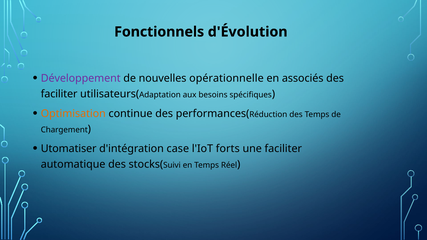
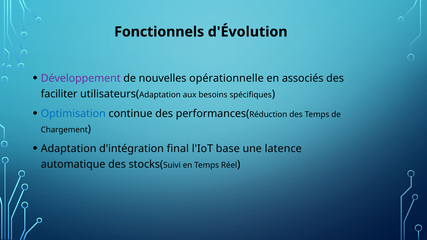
Optimisation colour: orange -> blue (73, 114)
Utomatiser: Utomatiser -> Adaptation (69, 149)
case: case -> final (178, 149)
forts: forts -> base (228, 149)
une faciliter: faciliter -> latence (283, 149)
